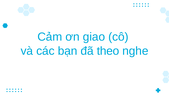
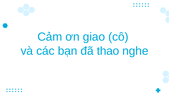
theo: theo -> thao (108, 51)
